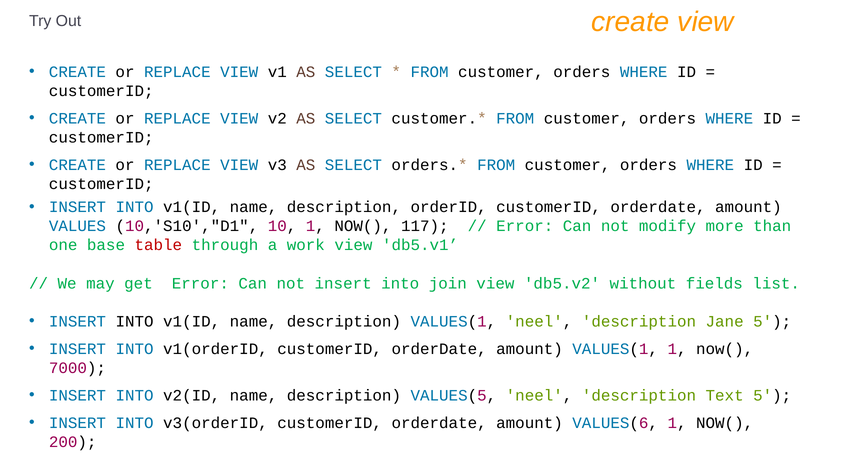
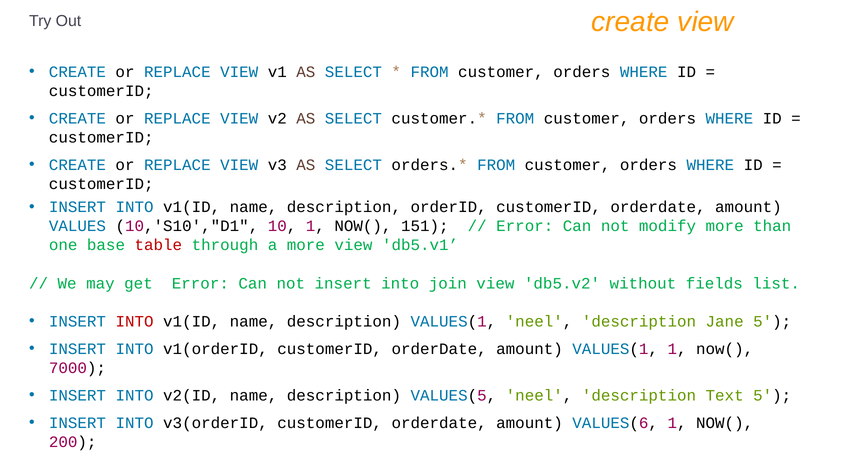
117: 117 -> 151 (425, 226)
a work: work -> more (306, 245)
INTO colour: black -> red (135, 321)
